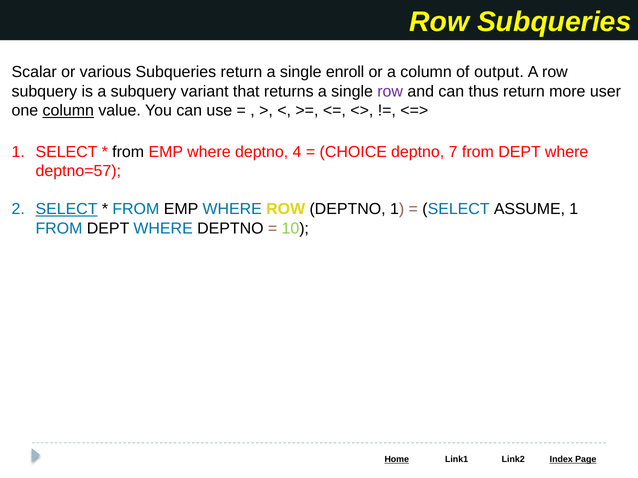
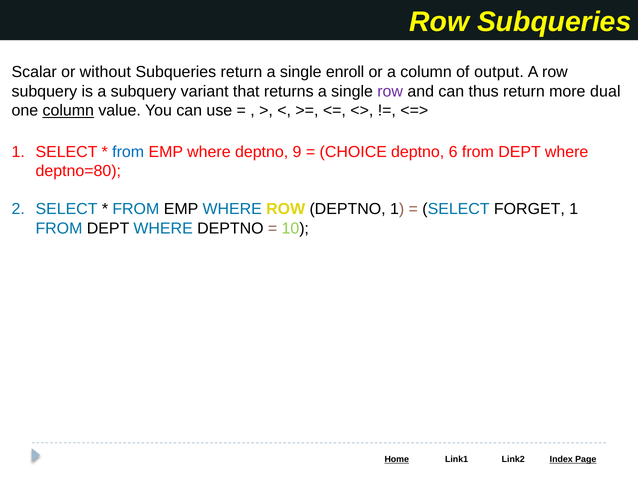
various: various -> without (105, 72)
user: user -> dual (605, 91)
from colour: black -> blue (128, 152)
4: 4 -> 9 (297, 152)
7: 7 -> 6 (453, 152)
deptno=57: deptno=57 -> deptno=80 (78, 171)
SELECT underline: present -> none (67, 209)
ASSUME: ASSUME -> FORGET (529, 209)
